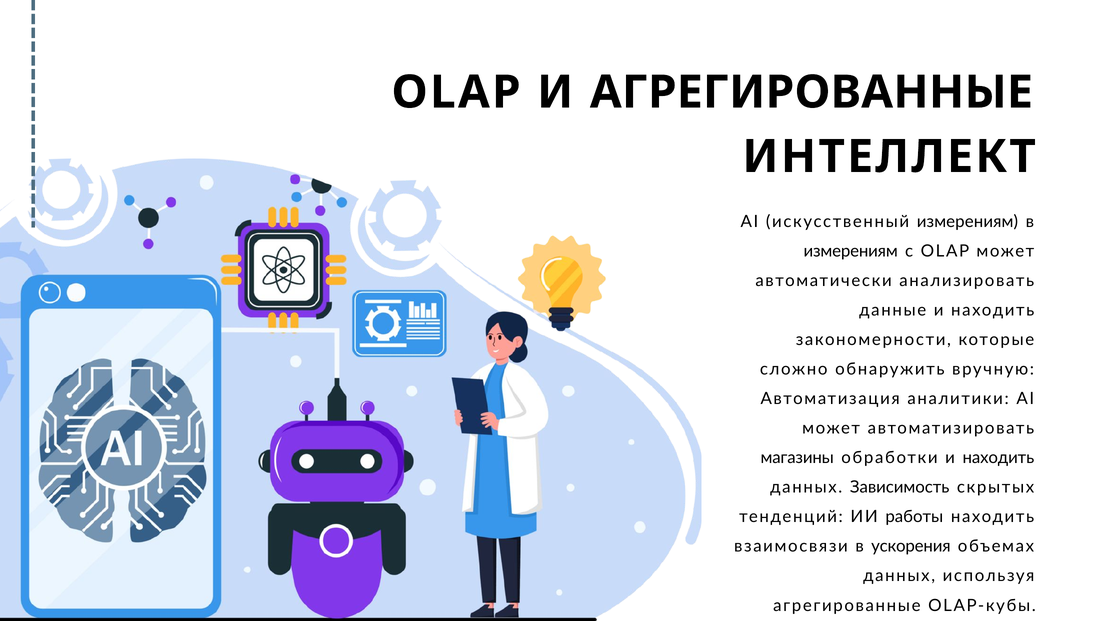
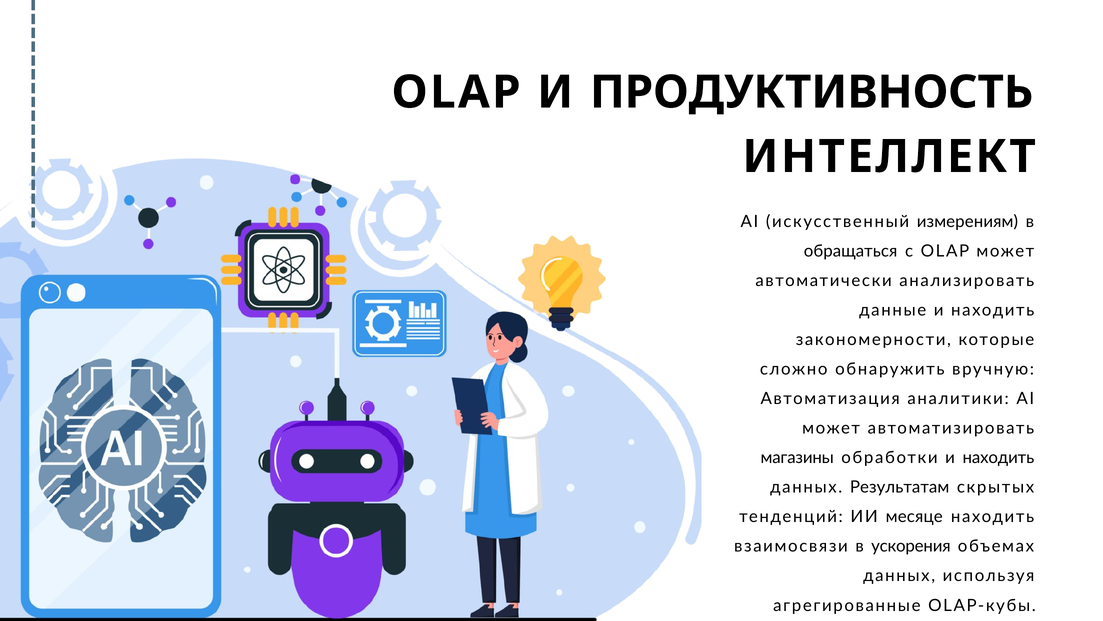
И АГРЕГИРОВАННЫЕ: АГРЕГИРОВАННЫЕ -> ПРОДУКТИВНОСТЬ (812, 92)
измерениям: измерениям -> обращаться (851, 251)
Зависимость: Зависимость -> Результатам (900, 487)
работы: работы -> месяце (914, 516)
